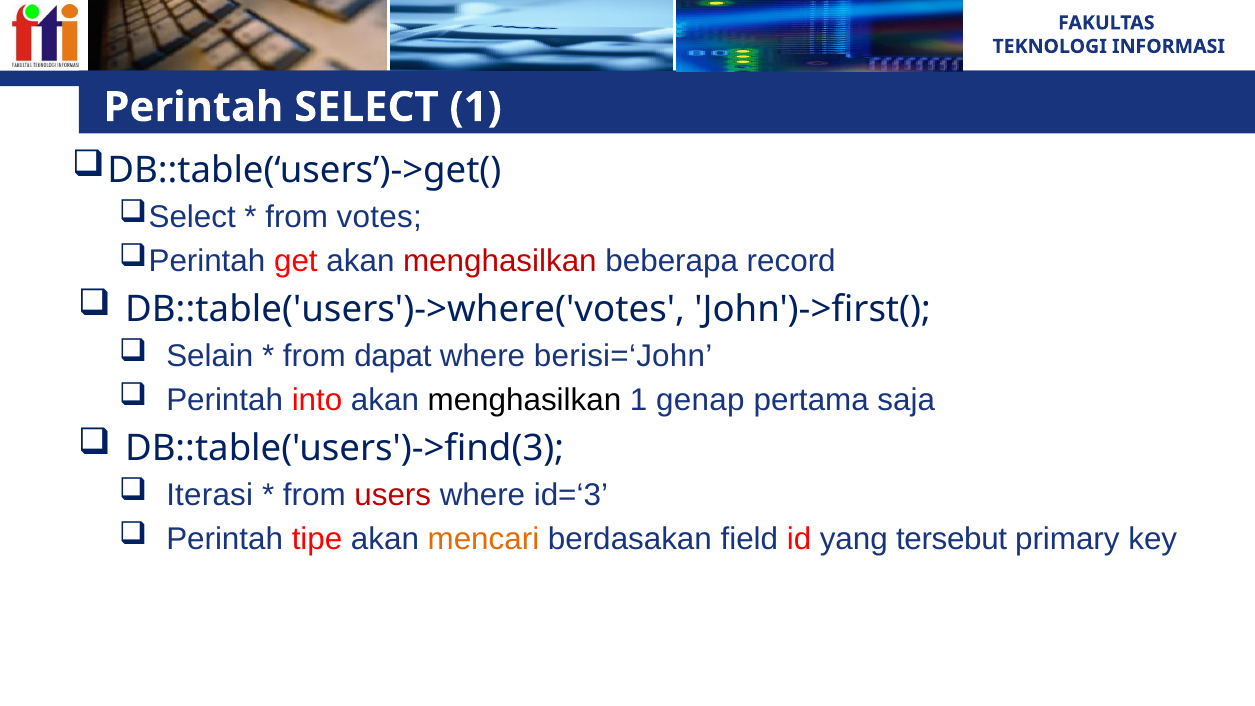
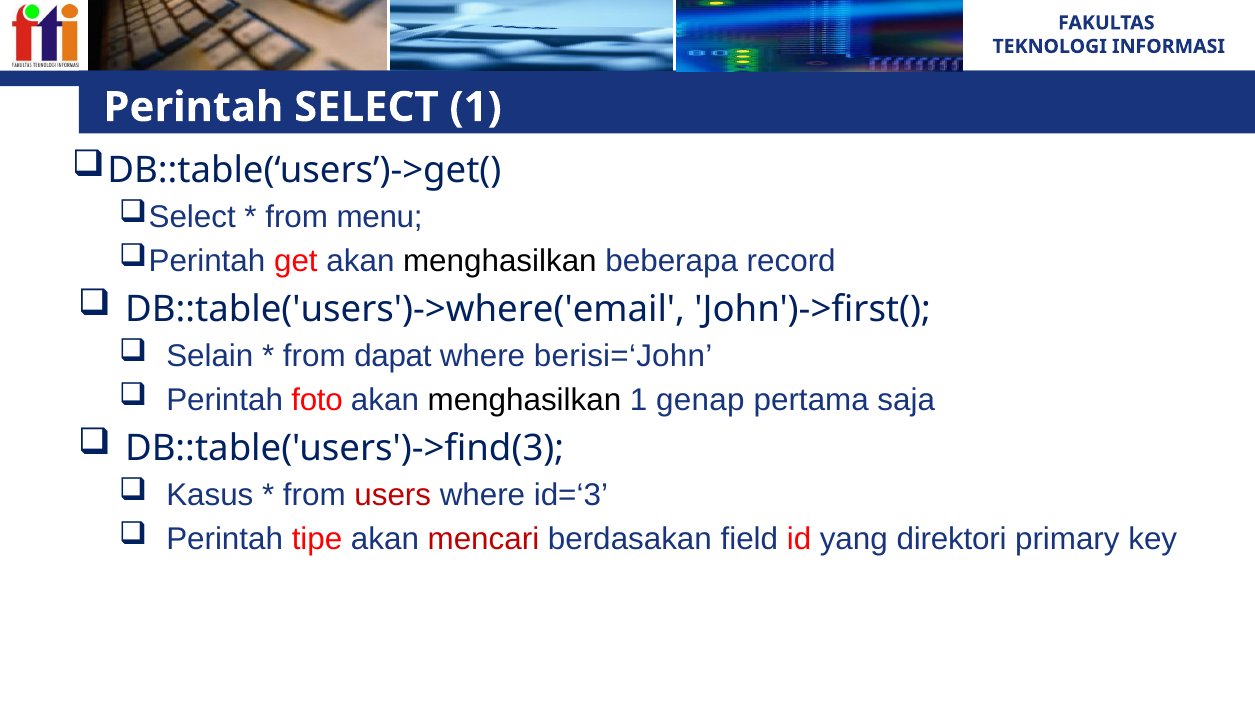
votes: votes -> menu (380, 217)
menghasilkan colour: red -> black (500, 261)
DB::table('users')->where('votes: DB::table('users')->where('votes -> DB::table('users')->where('email (405, 310)
into: into -> foto (317, 400)
Iterasi: Iterasi -> Kasus (210, 495)
mencari colour: orange -> red (483, 539)
tersebut: tersebut -> direktori (952, 539)
